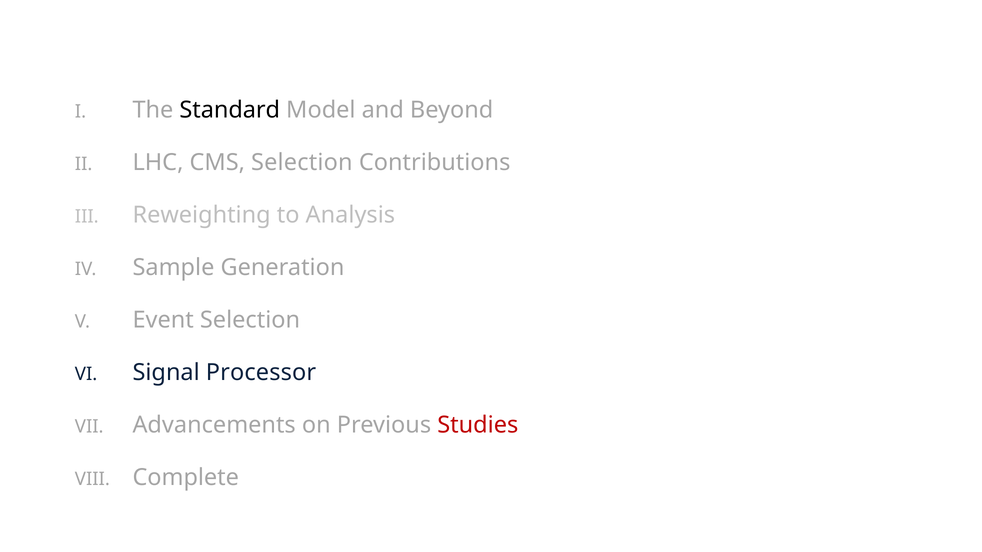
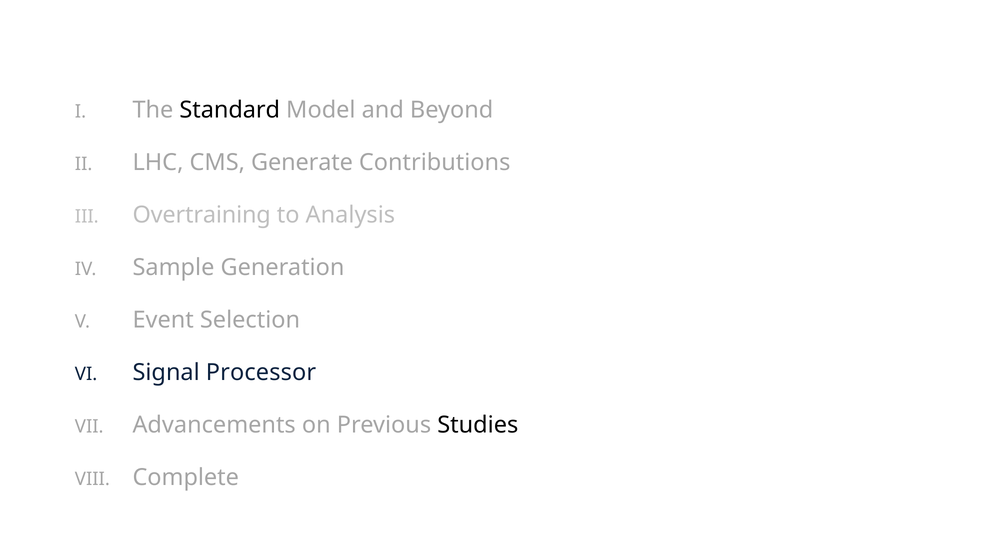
CMS Selection: Selection -> Generate (302, 162)
Reweighting: Reweighting -> Overtraining (202, 215)
Studies colour: red -> black (478, 425)
